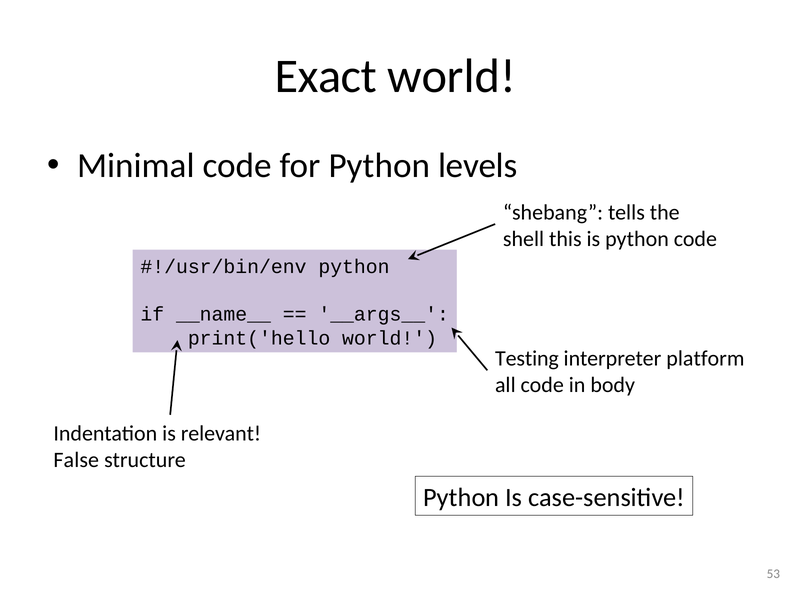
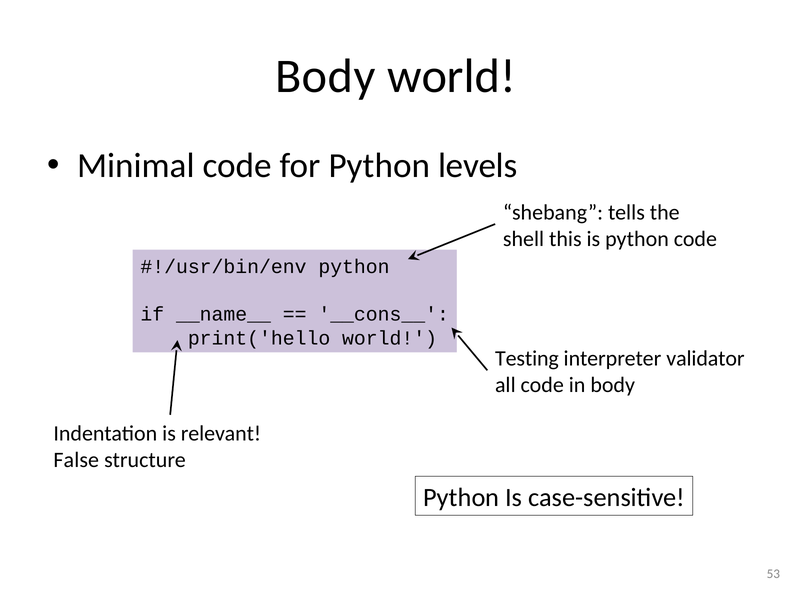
Exact: Exact -> Body (325, 77)
__args__: __args__ -> __cons__ (384, 314)
platform: platform -> validator (705, 359)
